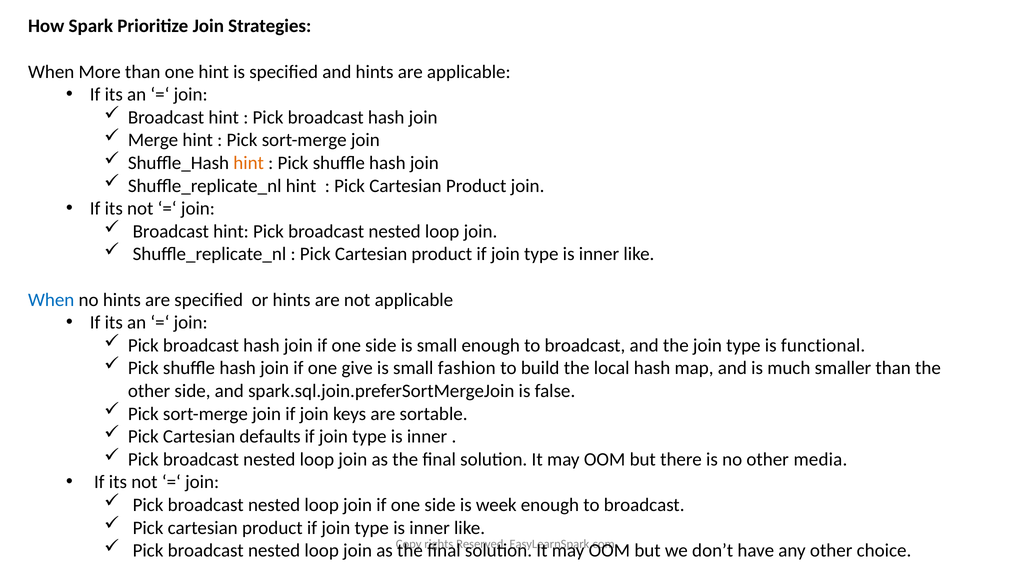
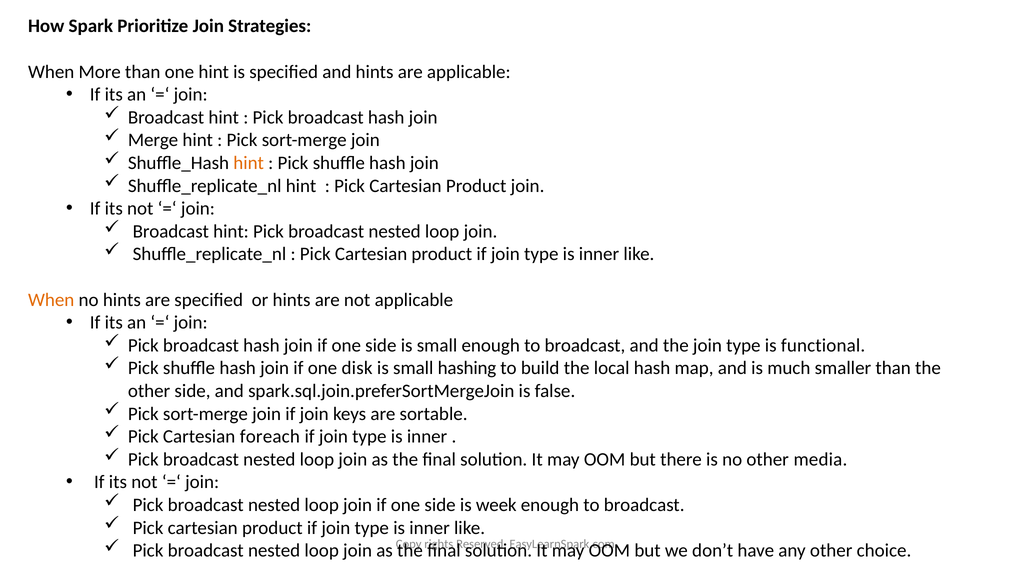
When colour: blue -> orange (51, 300)
give: give -> disk (357, 368)
fashion: fashion -> hashing (467, 368)
defaults: defaults -> foreach (270, 437)
